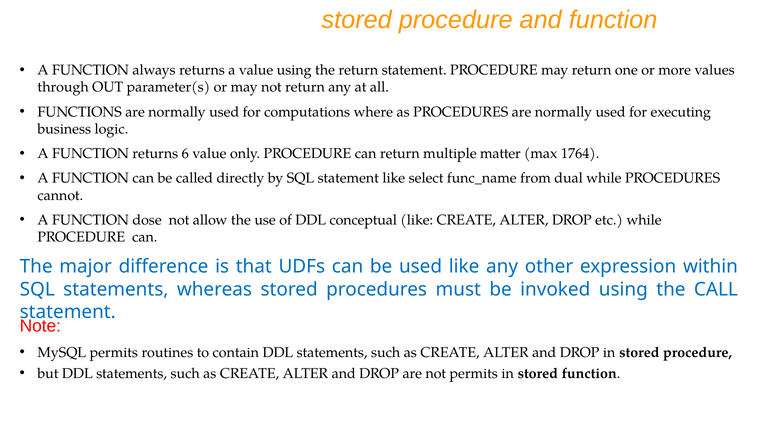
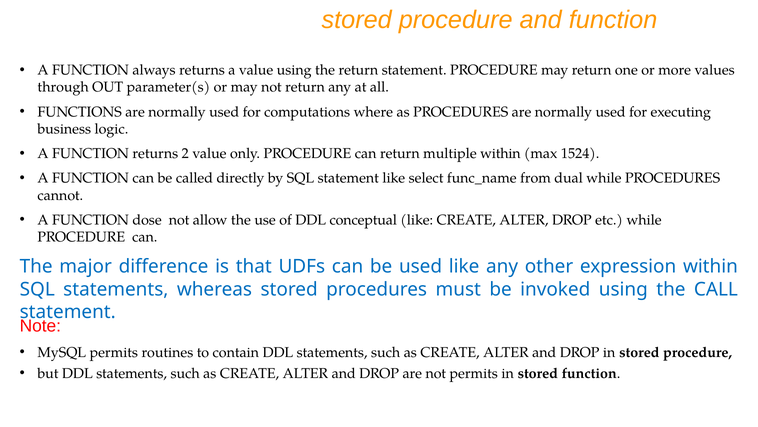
6: 6 -> 2 (185, 153)
multiple matter: matter -> within (500, 153)
1764: 1764 -> 1524 (580, 153)
